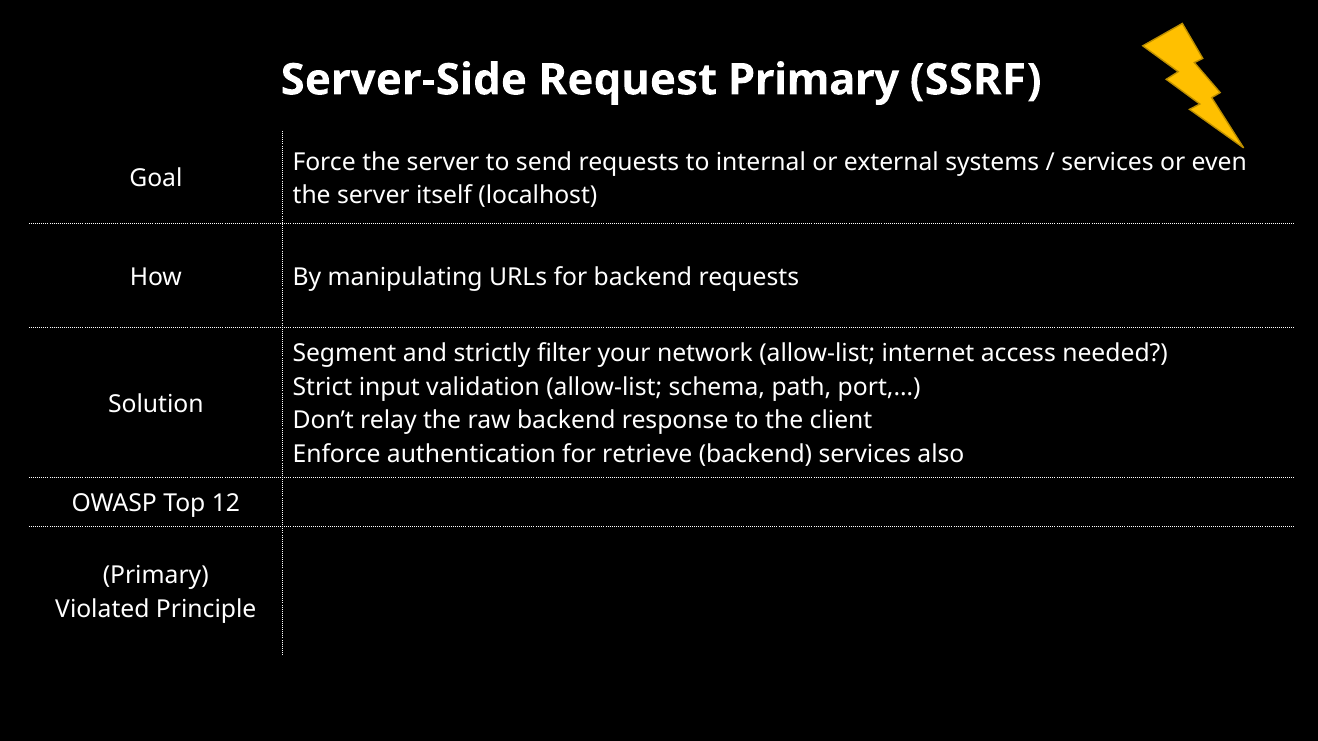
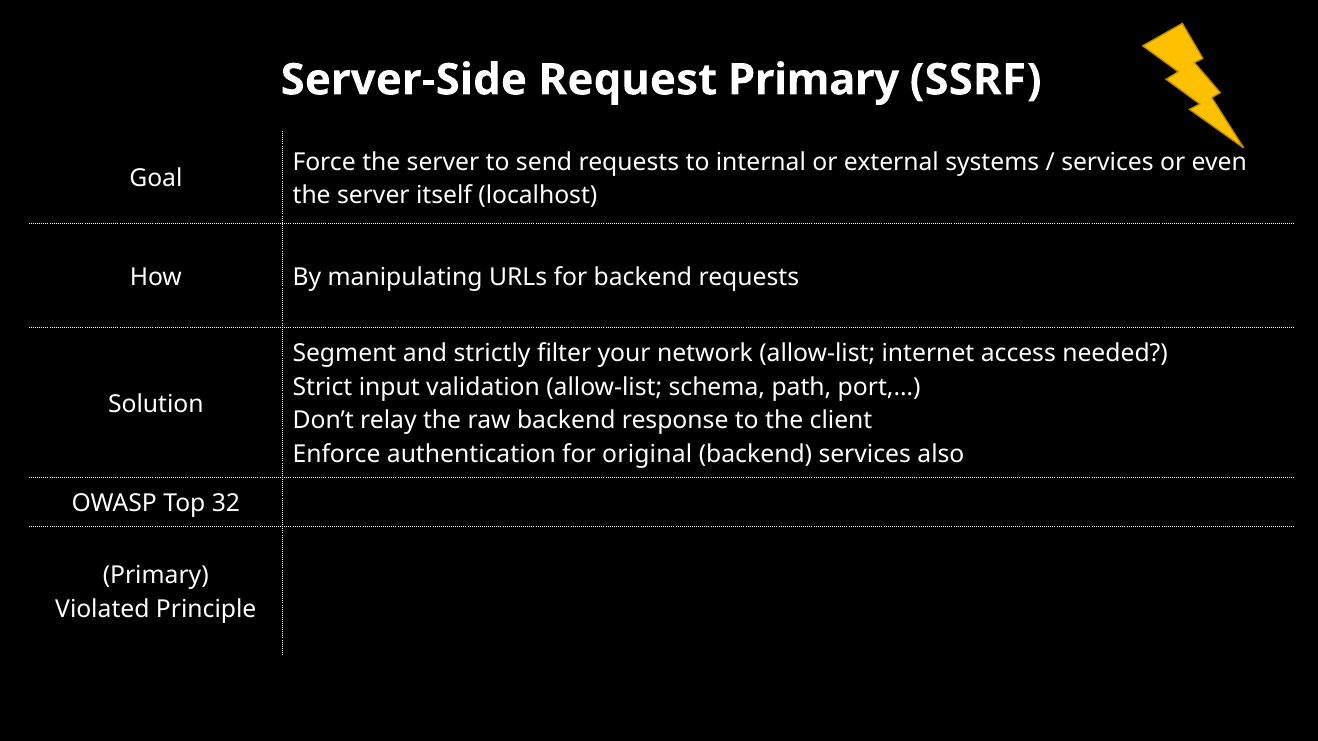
retrieve: retrieve -> original (647, 455)
12: 12 -> 32 (226, 504)
